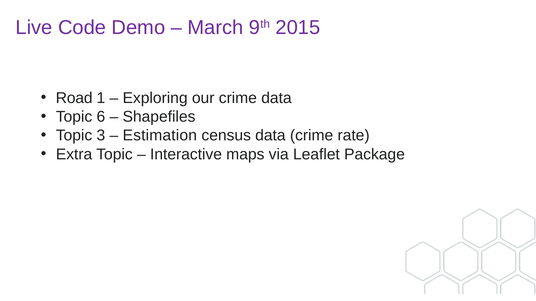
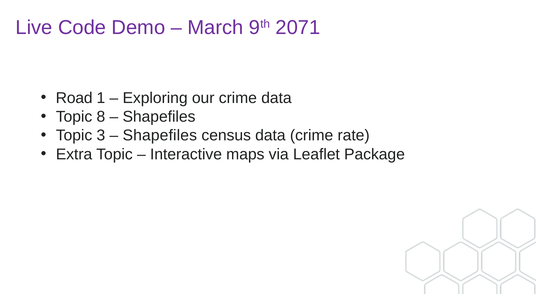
2015: 2015 -> 2071 (298, 27)
6: 6 -> 8 (101, 117)
Estimation: Estimation -> Shapefiles (160, 136)
